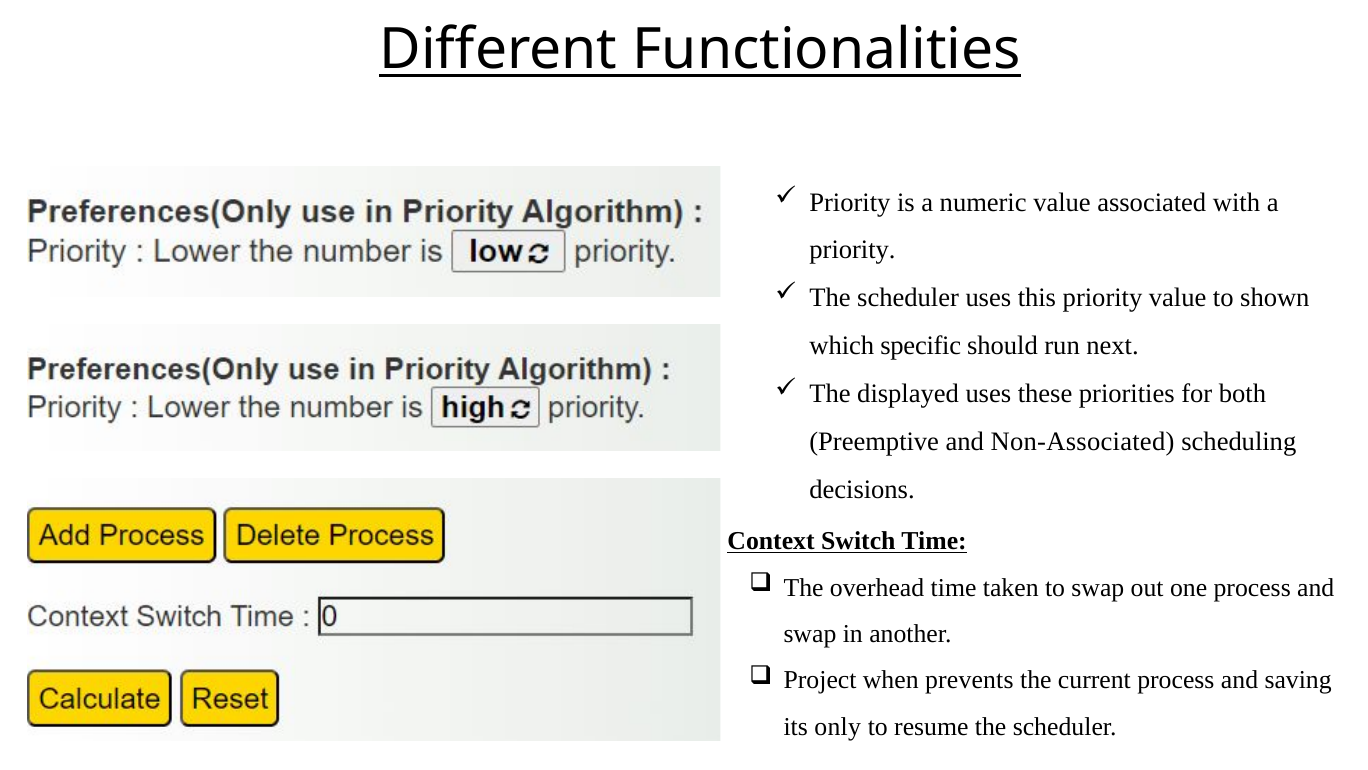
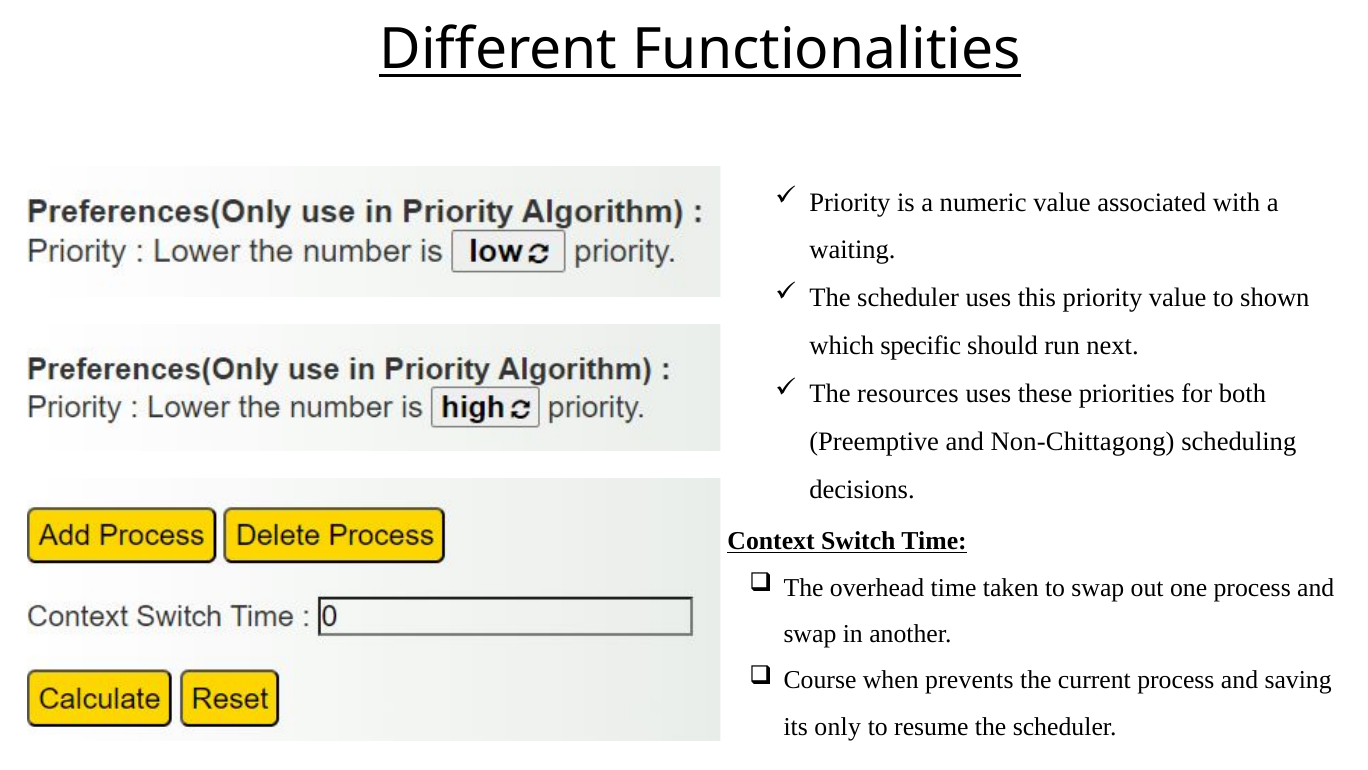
priority: priority -> waiting (852, 250)
displayed: displayed -> resources (908, 394)
Non-Associated: Non-Associated -> Non-Chittagong (1083, 442)
Project: Project -> Course (820, 680)
